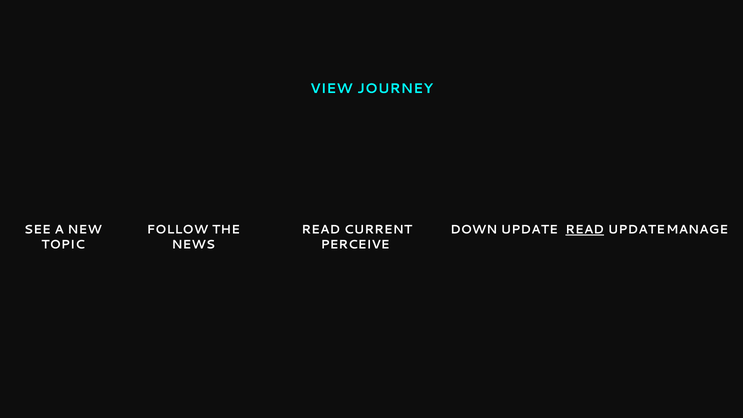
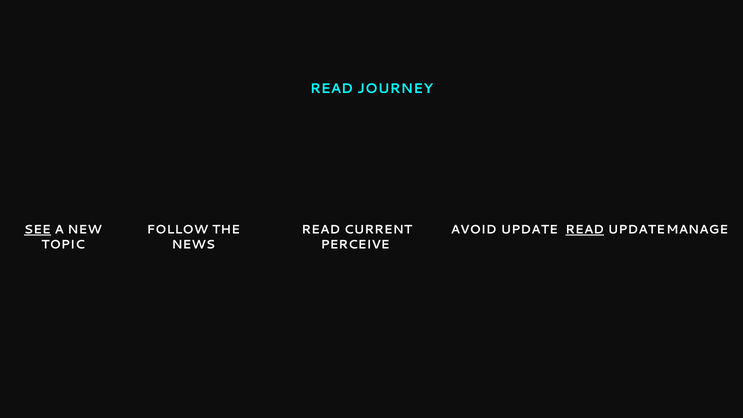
VIEW: VIEW -> READ (332, 89)
SEE underline: none -> present (37, 230)
DOWN: DOWN -> AVOID (474, 230)
